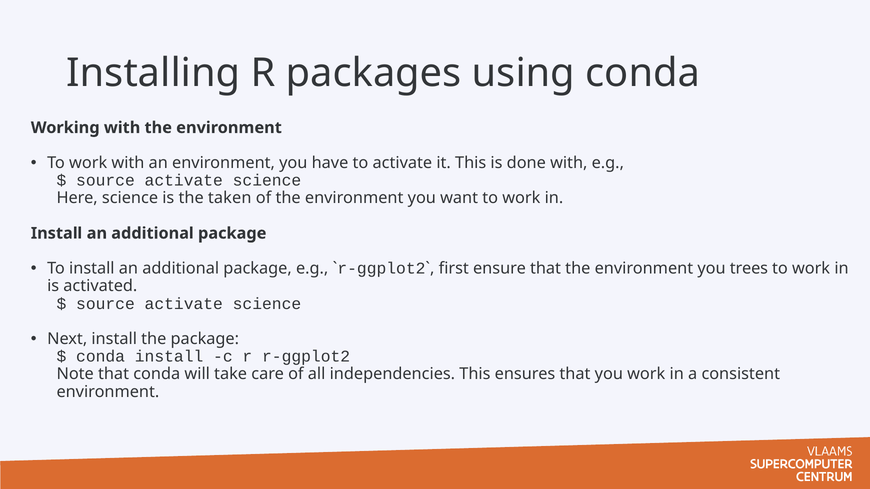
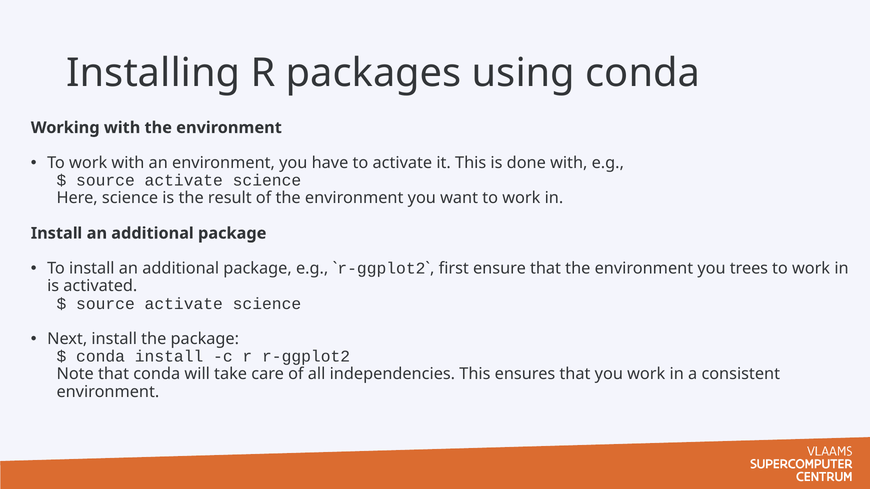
taken: taken -> result (230, 198)
